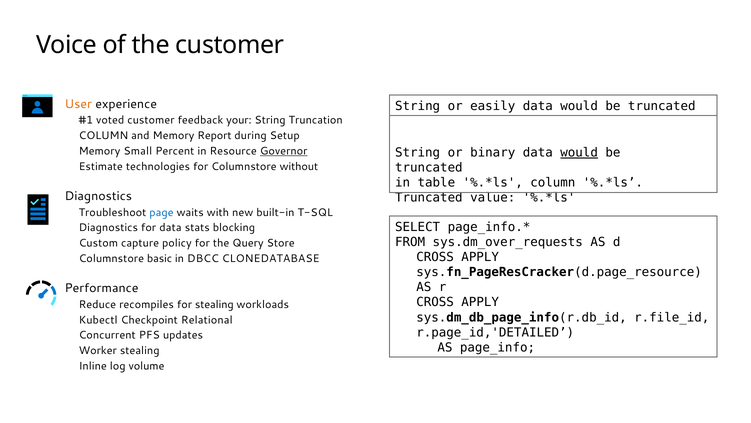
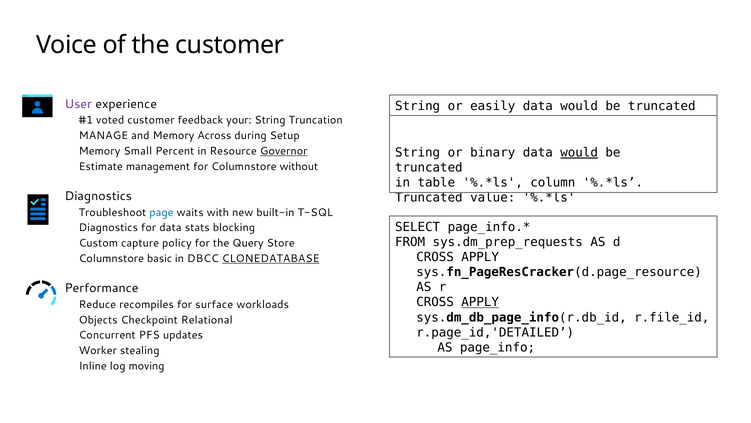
User colour: orange -> purple (78, 104)
COLUMN: COLUMN -> MANAGE (103, 136)
Report: Report -> Across (214, 136)
technologies: technologies -> management (158, 166)
sys.dm_over_requests: sys.dm_over_requests -> sys.dm_prep_requests (508, 242)
CLONEDATABASE underline: none -> present (271, 258)
APPLY underline: none -> present (480, 302)
for stealing: stealing -> surface (214, 304)
Kubectl: Kubectl -> Objects (98, 319)
volume: volume -> moving (147, 366)
